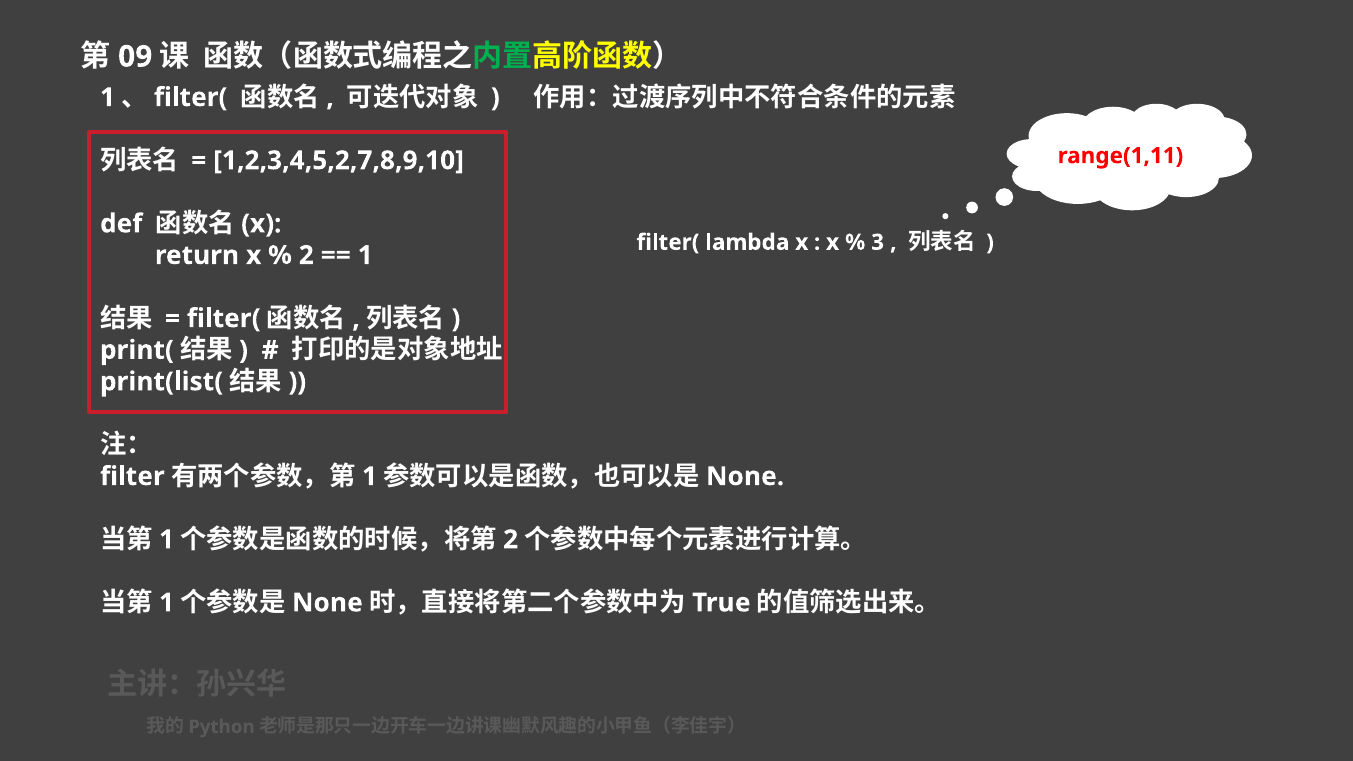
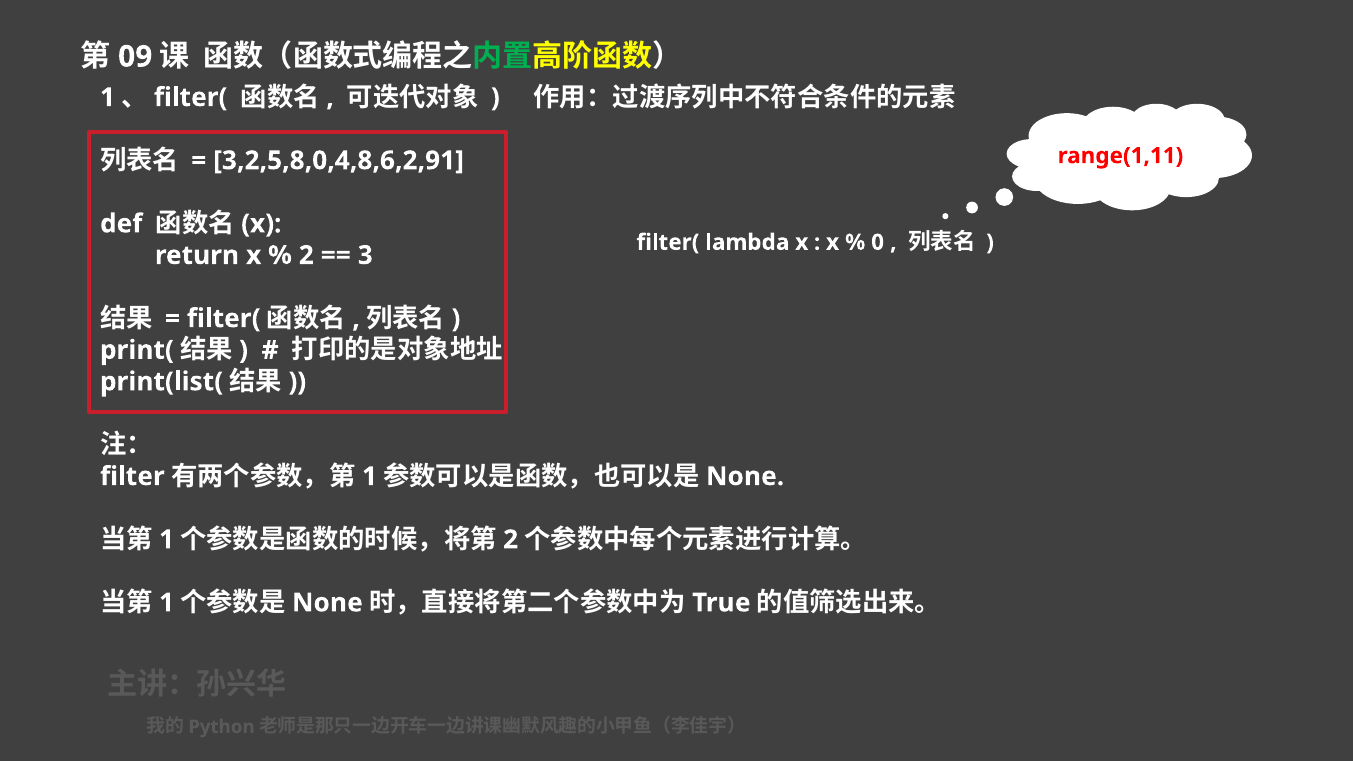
1,2,3,4,5,2,7,8,9,10: 1,2,3,4,5,2,7,8,9,10 -> 3,2,5,8,0,4,8,6,2,91 (339, 161)
3: 3 -> 0 (878, 242)
1: 1 -> 3 (365, 255)
